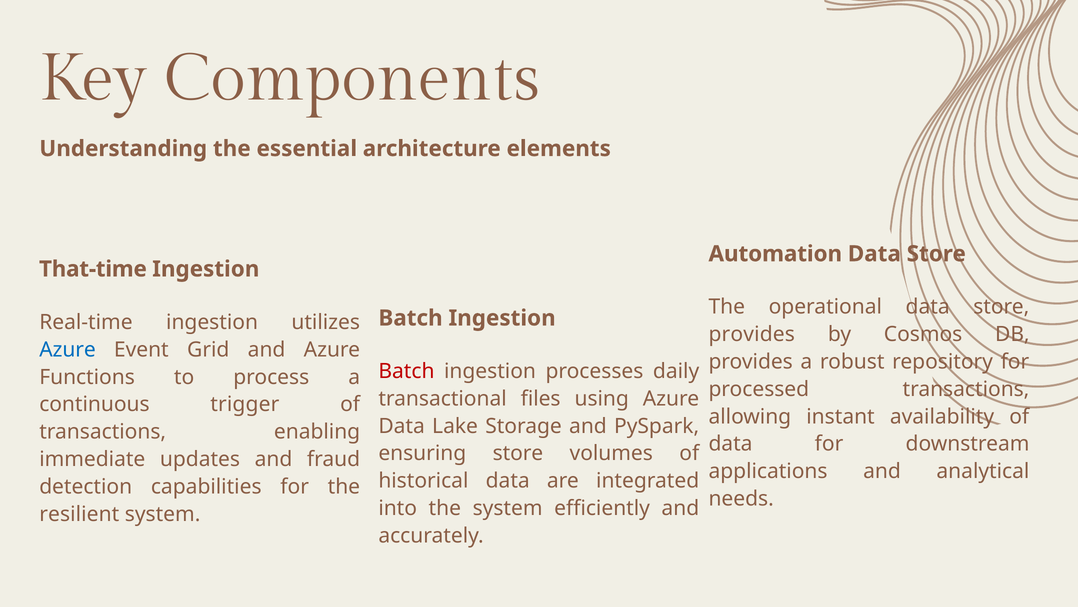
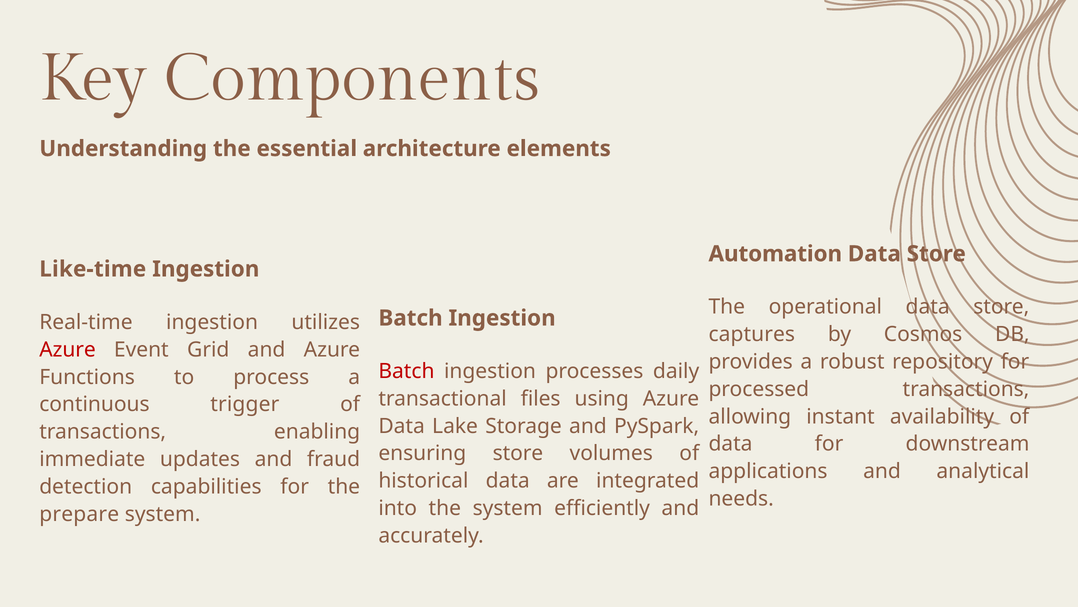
That-time: That-time -> Like-time (93, 269)
provides: provides -> captures (752, 334)
Azure colour: blue -> red (68, 349)
resilient: resilient -> prepare (79, 514)
